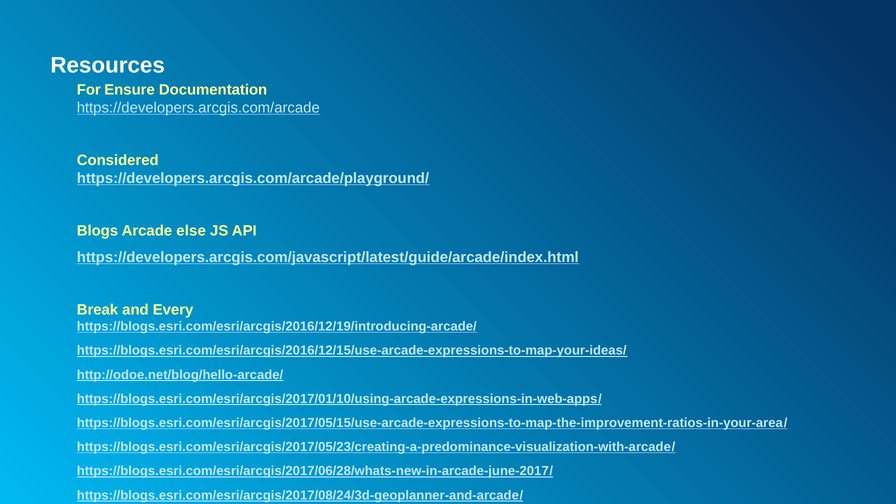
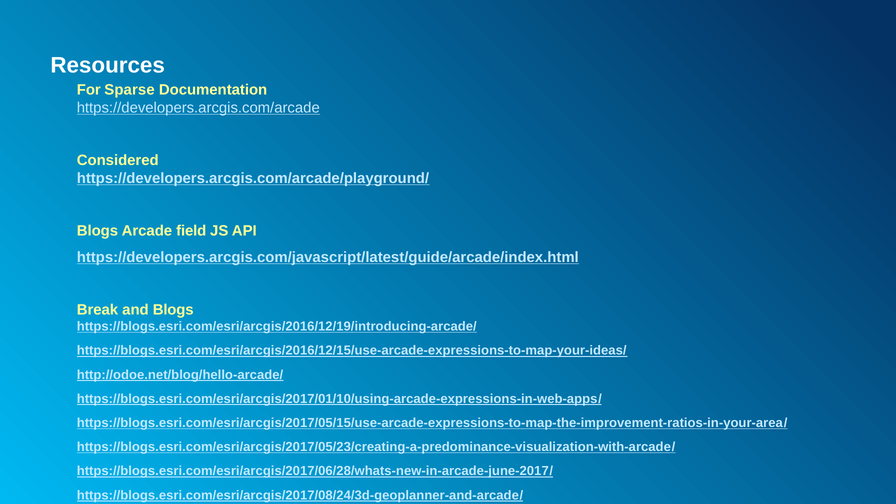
Ensure: Ensure -> Sparse (130, 90)
else: else -> field (191, 231)
and Every: Every -> Blogs (173, 310)
